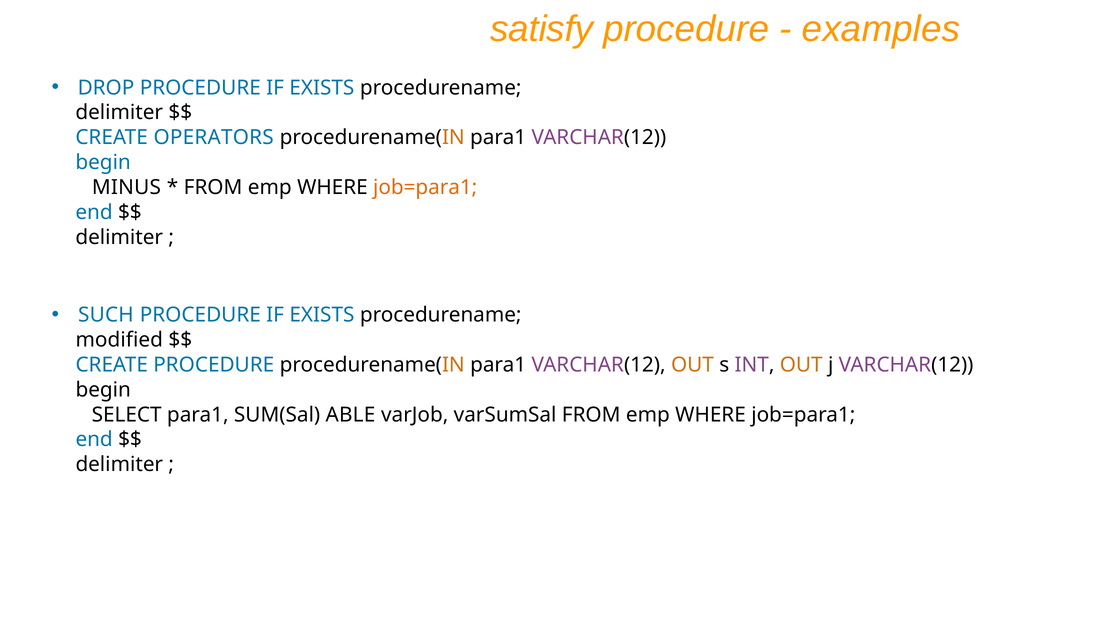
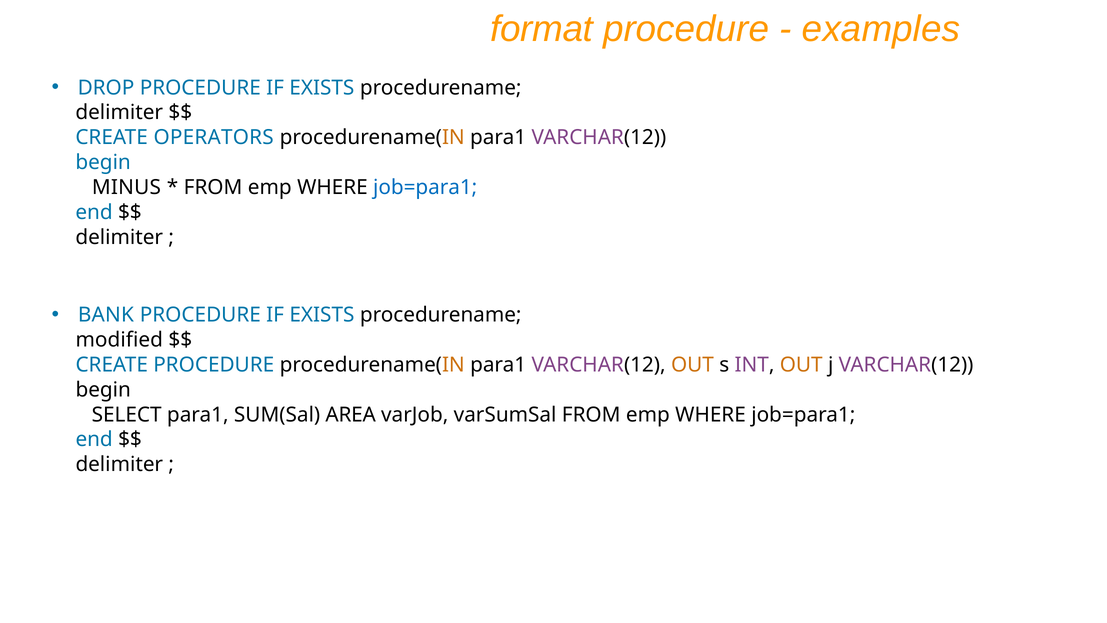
satisfy: satisfy -> format (542, 29)
job=para1 colour: orange -> blue (425, 187)
SUCH: SUCH -> BANK (106, 315)
ABLE: ABLE -> AREA (351, 414)
